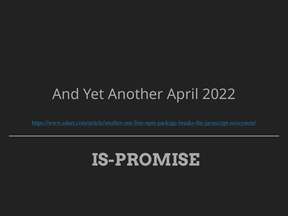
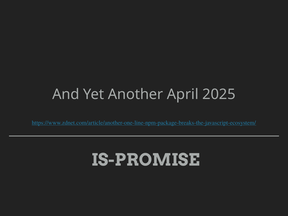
2022: 2022 -> 2025 (219, 94)
